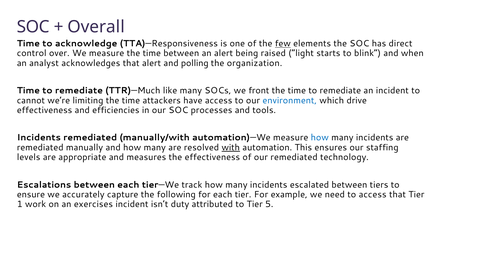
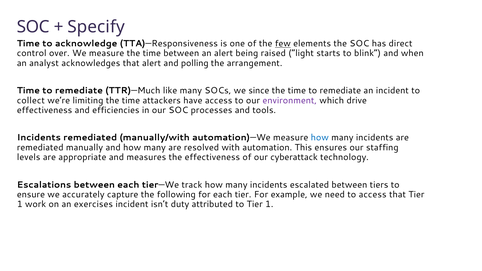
Overall: Overall -> Specify (96, 27)
organization: organization -> arrangement (255, 63)
front: front -> since (259, 91)
cannot: cannot -> collect (31, 100)
environment colour: blue -> purple (290, 100)
with underline: present -> none (231, 147)
our remediated: remediated -> cyberattack (294, 157)
to Tier 5: 5 -> 1 (269, 204)
